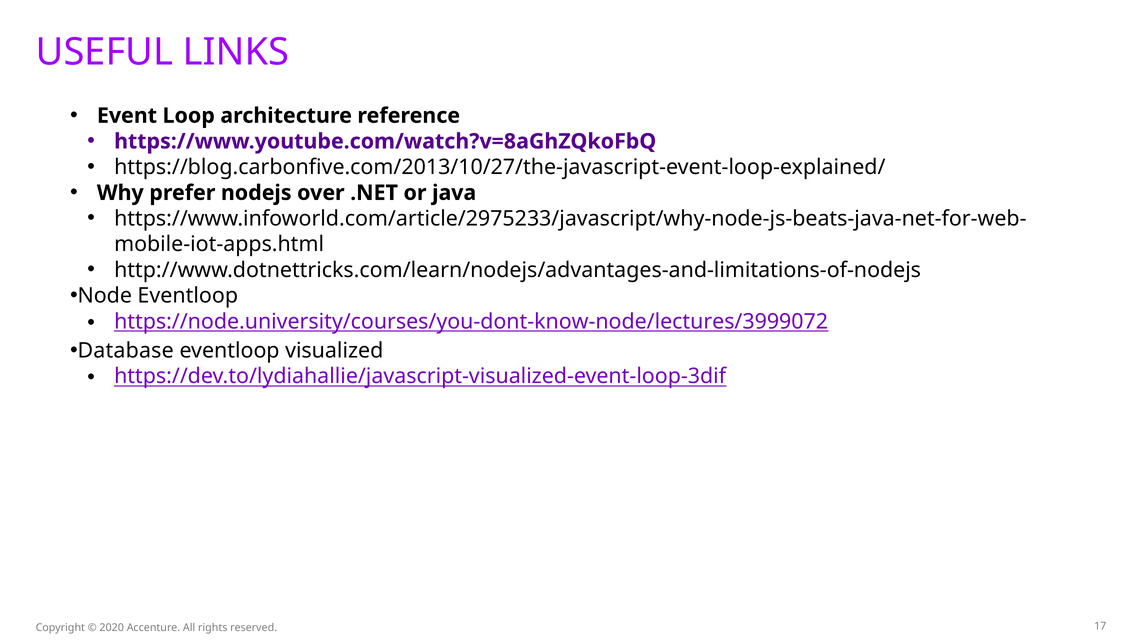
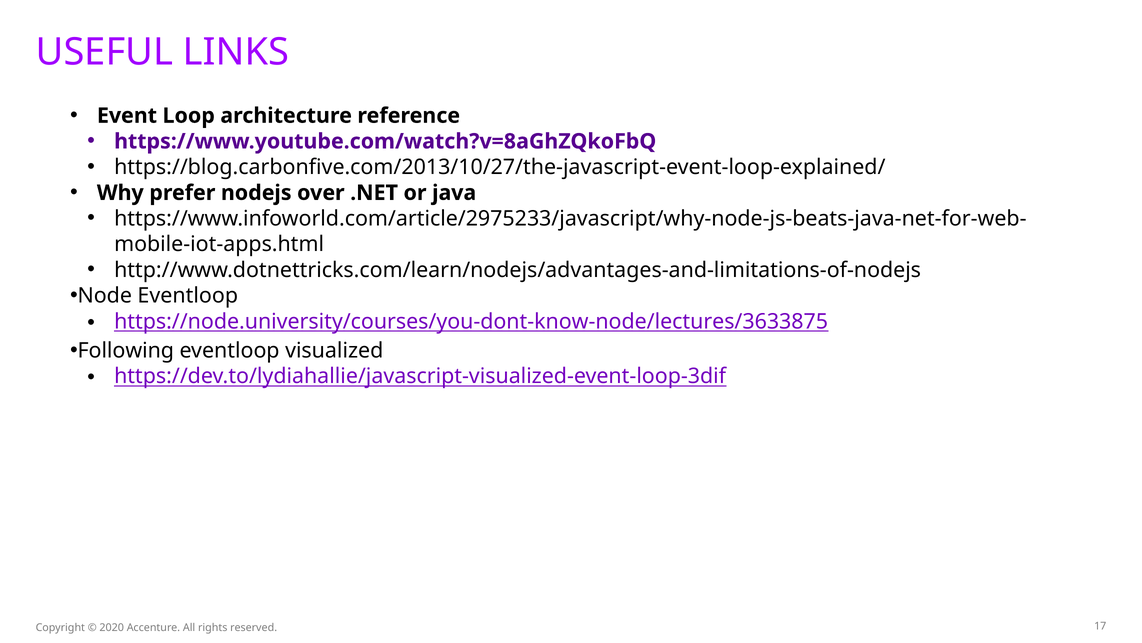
https://node.university/courses/you-dont-know-node/lectures/3999072: https://node.university/courses/you-dont-know-node/lectures/3999072 -> https://node.university/courses/you-dont-know-node/lectures/3633875 (471, 321)
Database: Database -> Following (126, 350)
